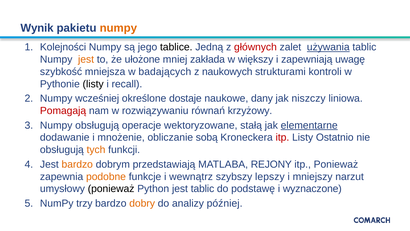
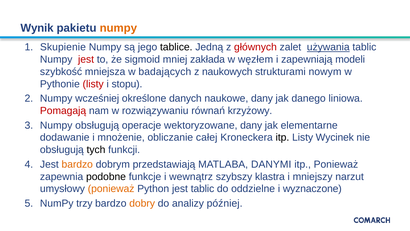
Kolejności: Kolejności -> Skupienie (63, 47)
jest colour: orange -> red (86, 59)
ułożone: ułożone -> sigmoid (142, 59)
większy: większy -> węzłem (256, 59)
uwagę: uwagę -> modeli (350, 59)
kontroli: kontroli -> nowym (325, 72)
listy colour: black -> red (93, 84)
recall: recall -> stopu (127, 84)
dostaje: dostaje -> danych (185, 98)
niszczy: niszczy -> danego (309, 98)
wektoryzowane stałą: stałą -> dany (251, 125)
elementarne underline: present -> none (309, 125)
sobą: sobą -> całej (207, 137)
itp colour: red -> black (282, 137)
Ostatnio: Ostatnio -> Wycinek (335, 137)
tych colour: orange -> black (96, 150)
REJONY: REJONY -> DANYMI (271, 164)
podobne colour: orange -> black (106, 176)
lepszy: lepszy -> klastra (270, 176)
ponieważ colour: black -> orange (111, 189)
podstawę: podstawę -> oddzielne (253, 189)
